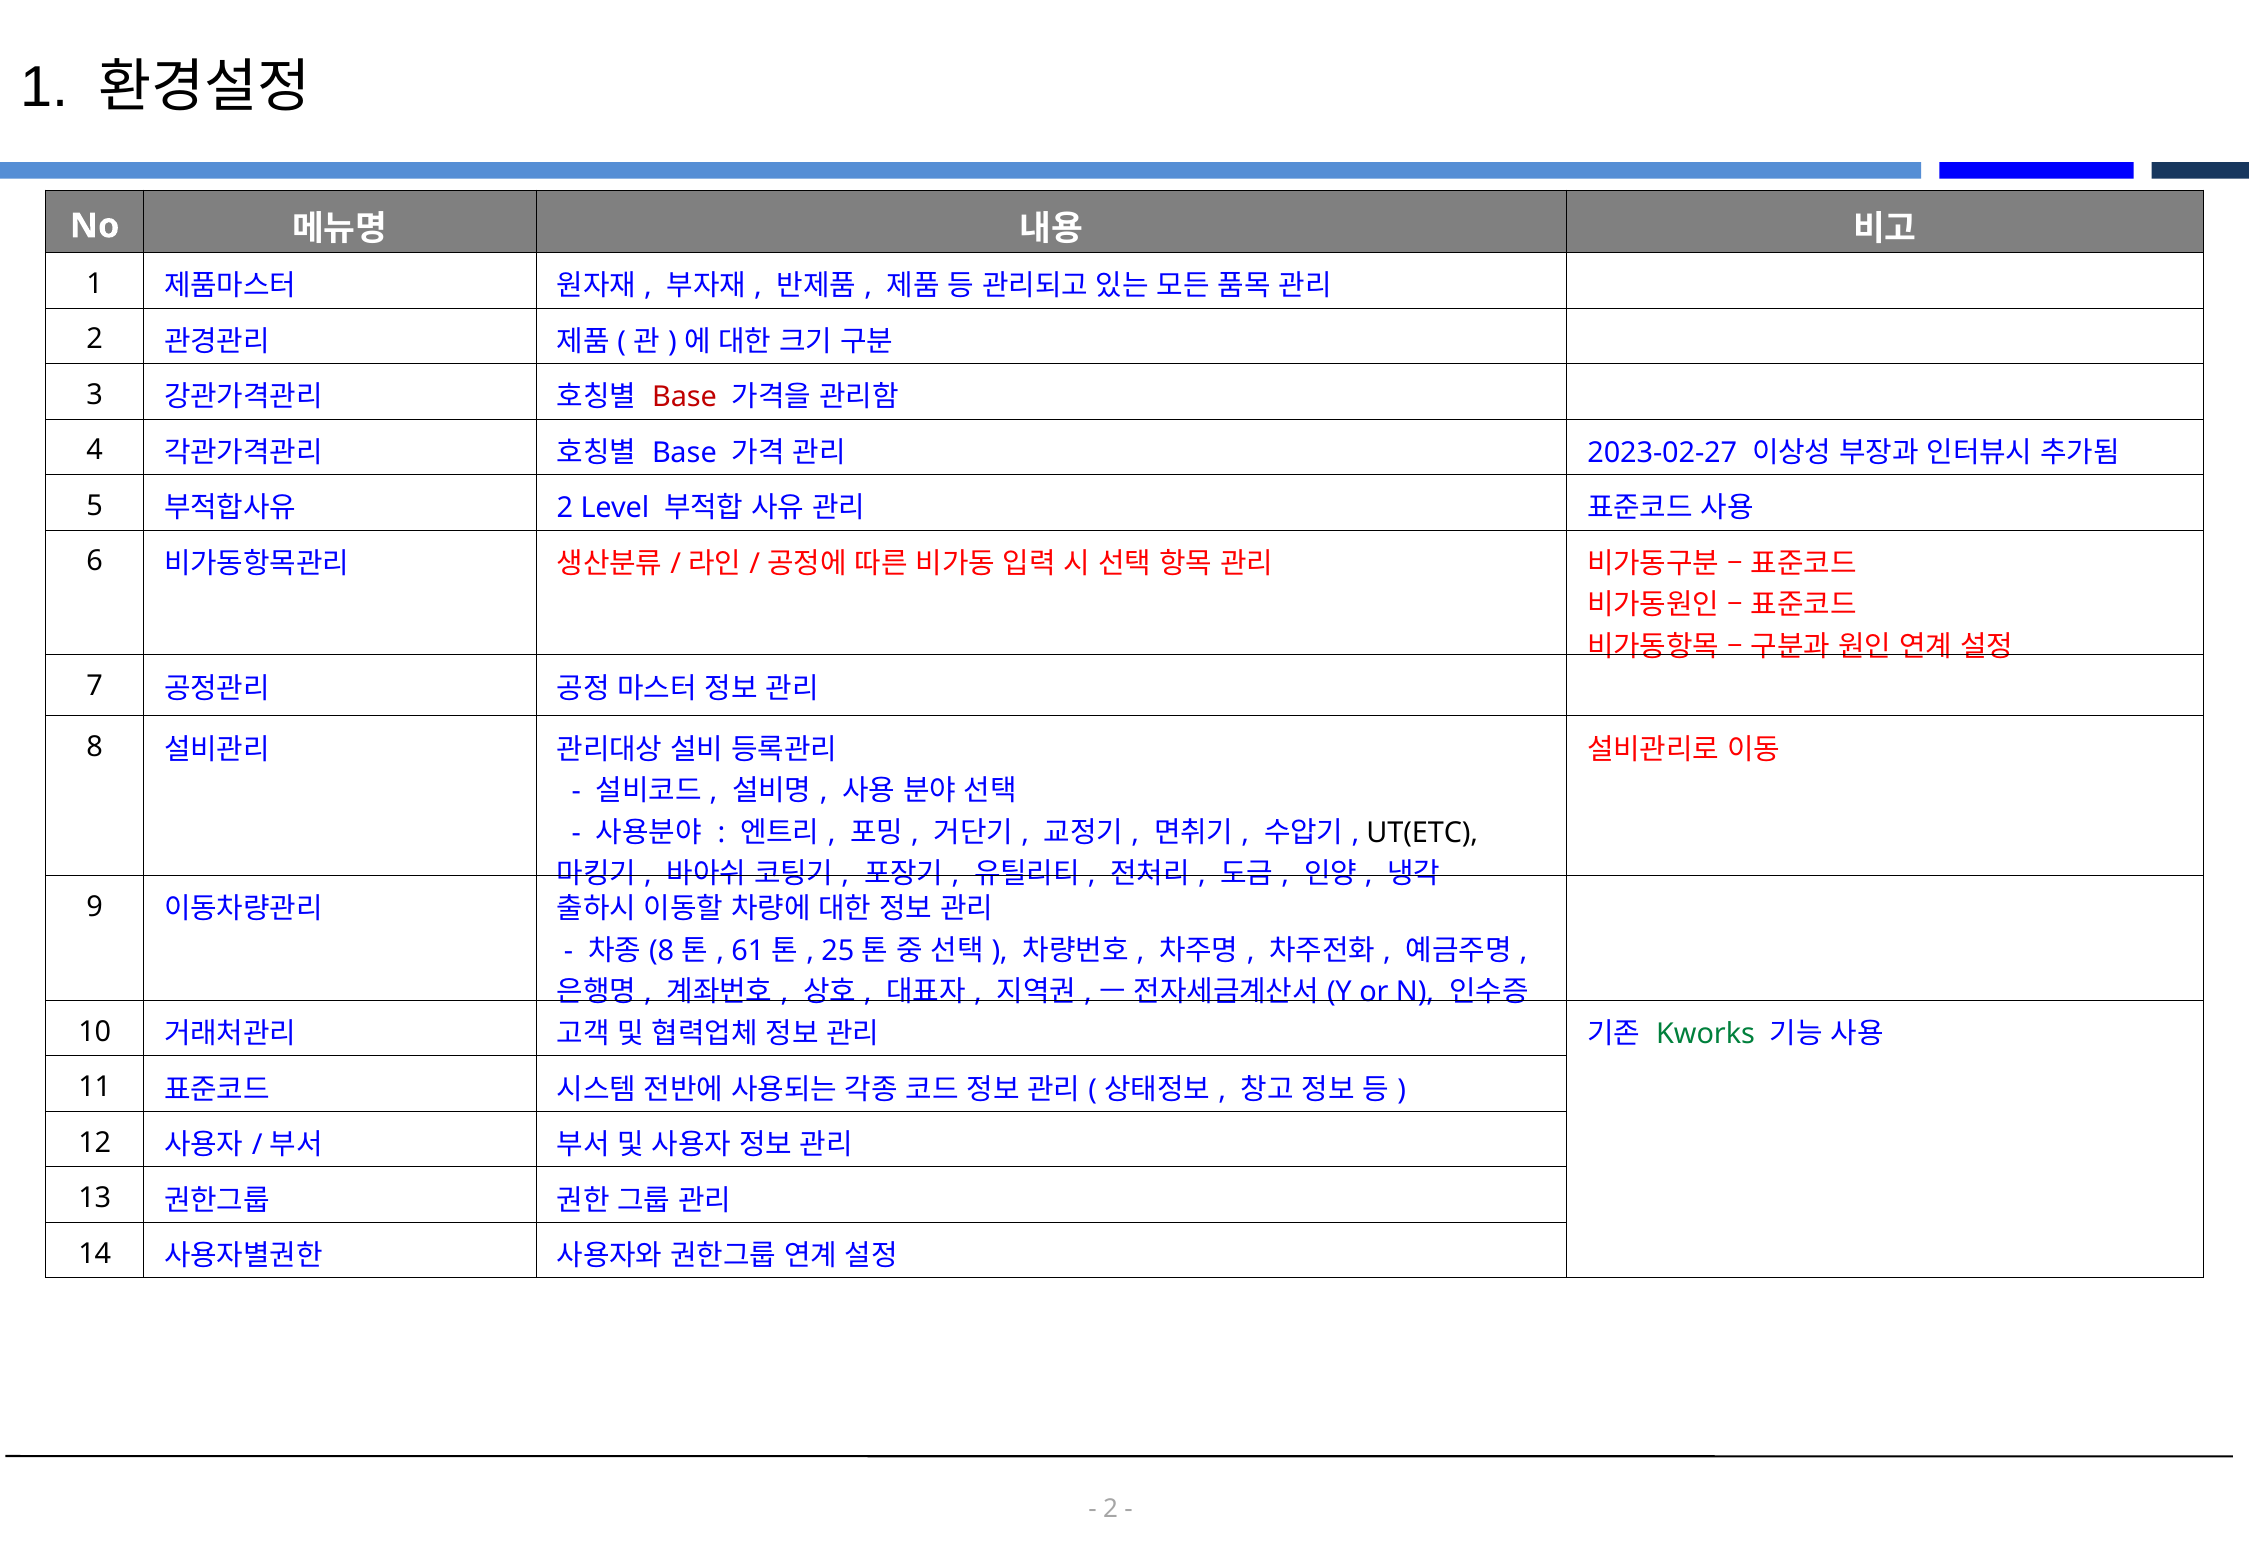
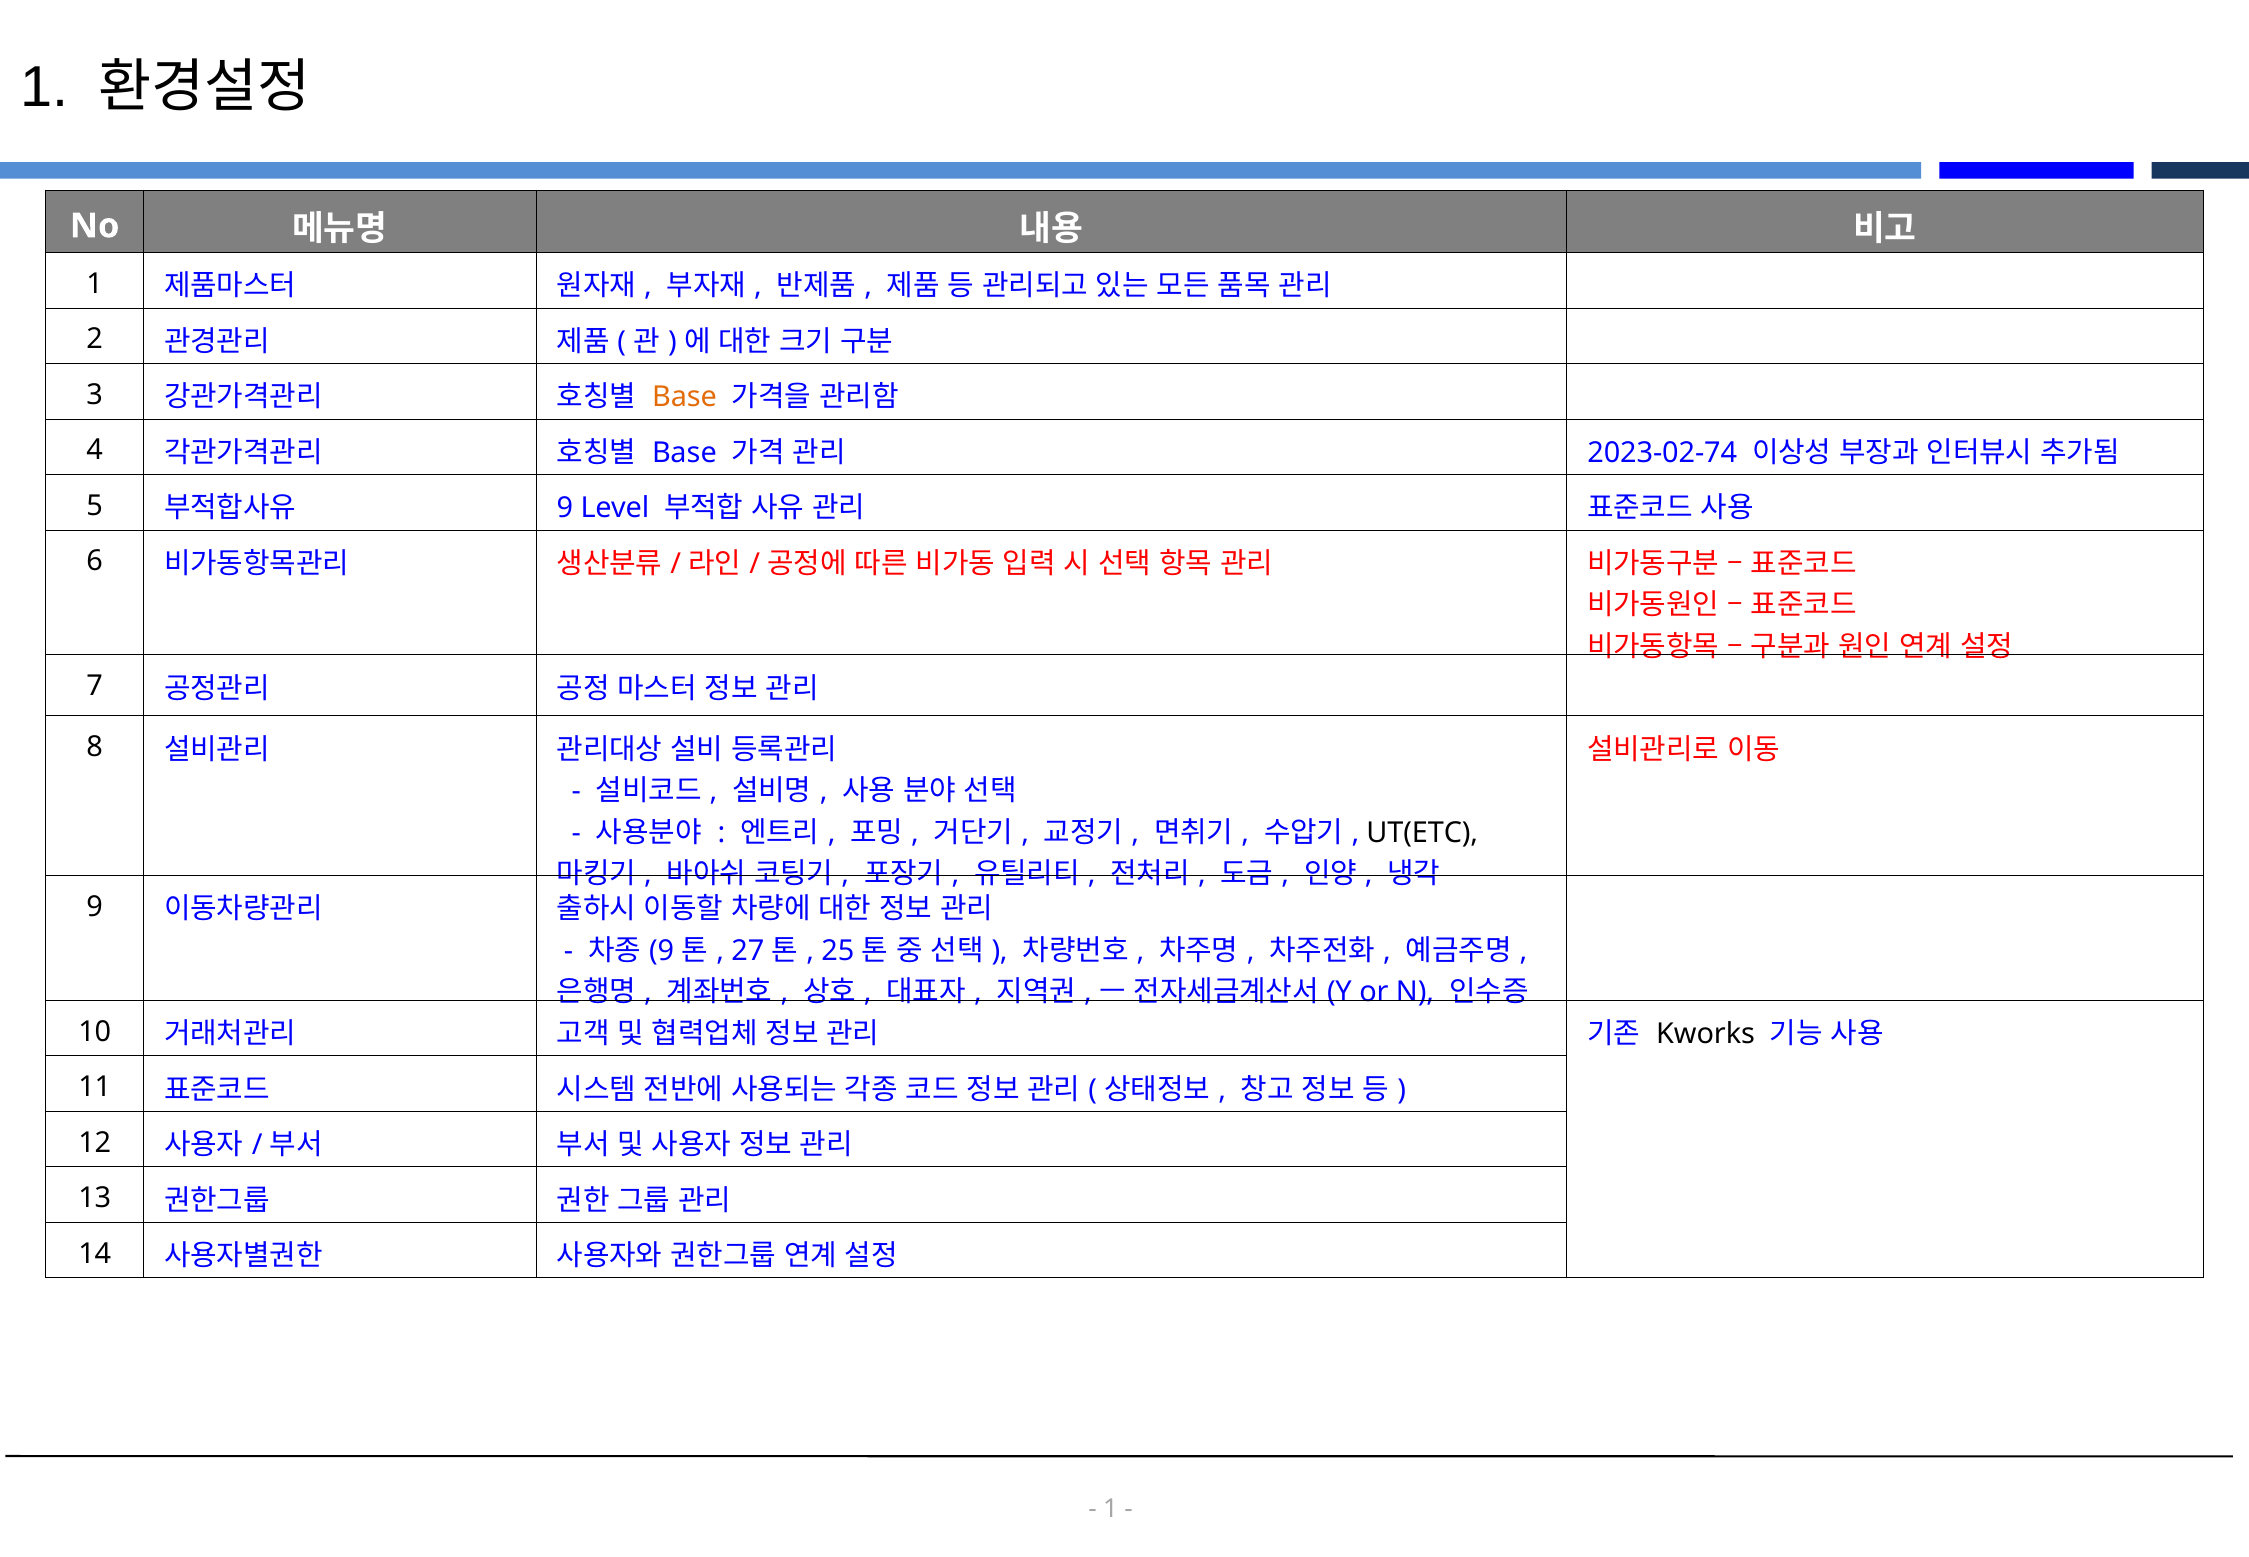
Base colour: red -> orange (685, 397)
2023-02-27: 2023-02-27 -> 2023-02-74 (1662, 453)
2: 2 -> 9 (565, 508)
8: 8 -> 9 (662, 951)
61: 61 -> 27 (748, 951)
Kworks colour: green -> black (1706, 1034)
2: 2 -> 1 (1111, 1509)
